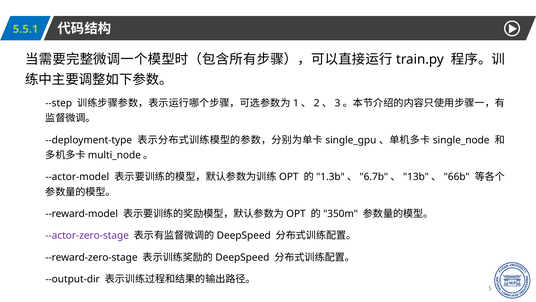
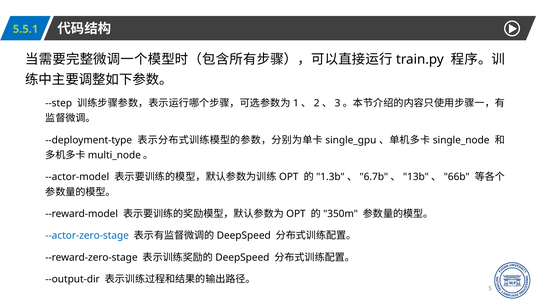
--actor-zero-stage colour: purple -> blue (87, 235)
